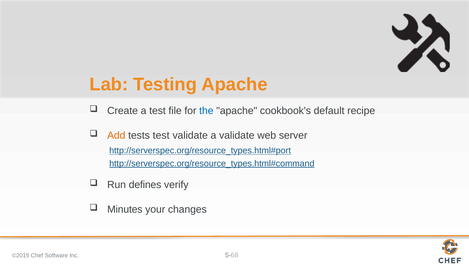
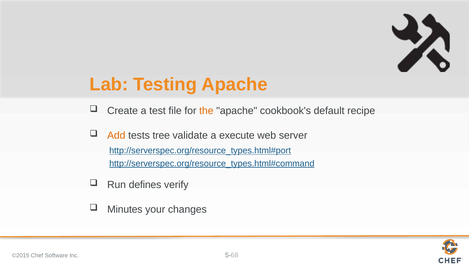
the colour: blue -> orange (206, 111)
tests test: test -> tree (161, 135)
a validate: validate -> execute (237, 135)
